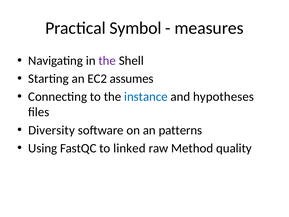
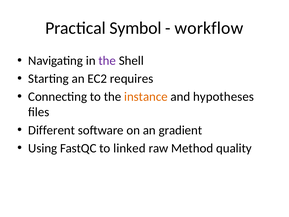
measures: measures -> workflow (209, 28)
assumes: assumes -> requires (132, 79)
instance colour: blue -> orange (146, 97)
Diversity: Diversity -> Different (52, 130)
patterns: patterns -> gradient (180, 130)
